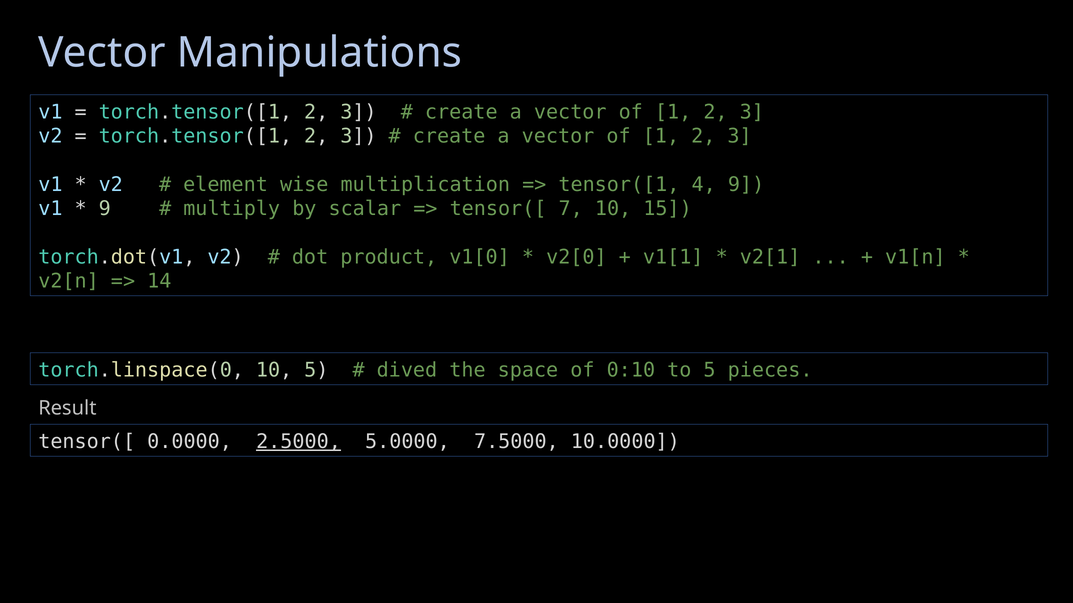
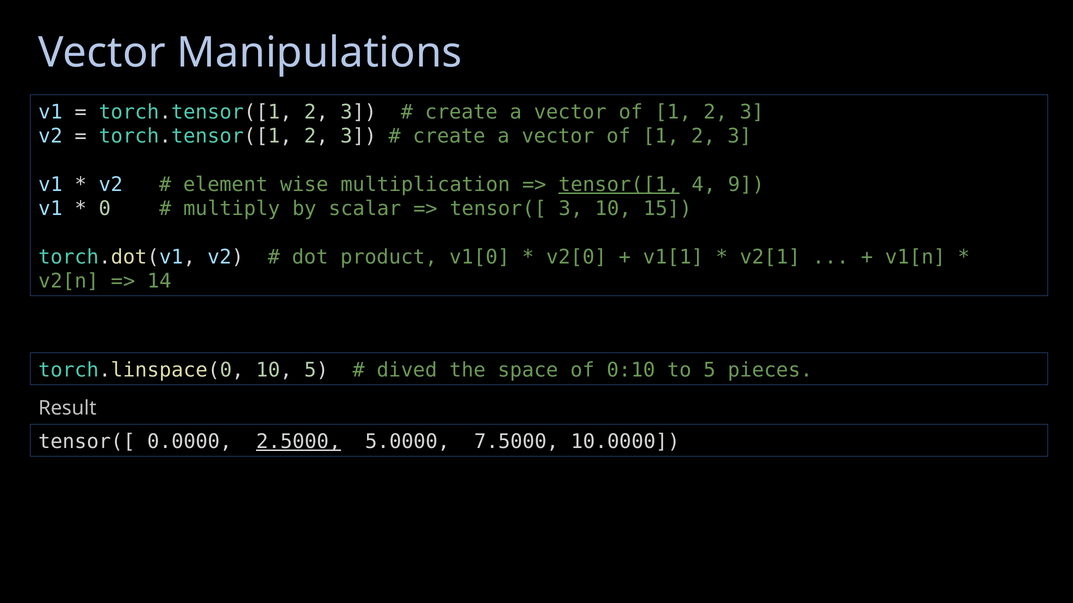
tensor([1 underline: none -> present (619, 185)
9: 9 -> 0 (105, 209)
tensor([ 7: 7 -> 3 (571, 209)
